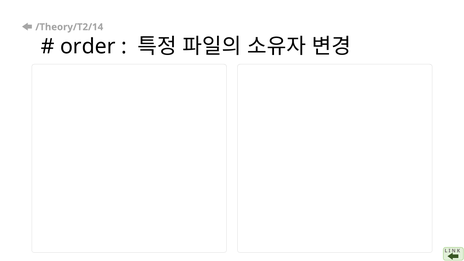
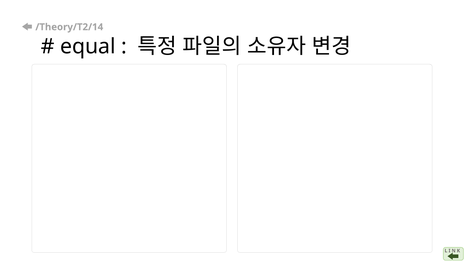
order: order -> equal (88, 46)
